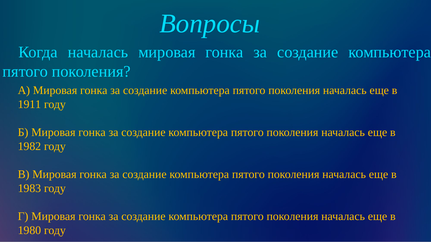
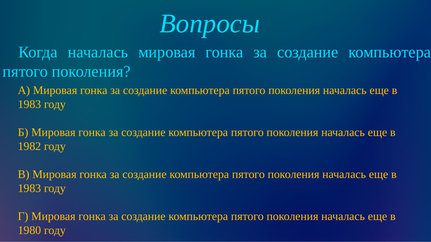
1911: 1911 -> 1983 (29, 105)
